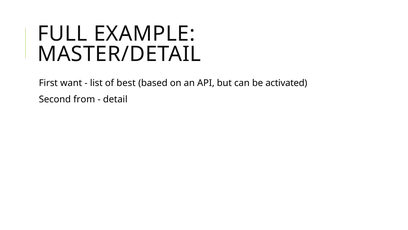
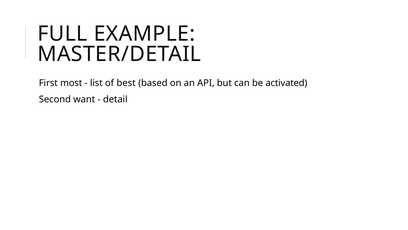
want: want -> most (71, 83)
from: from -> want (84, 99)
